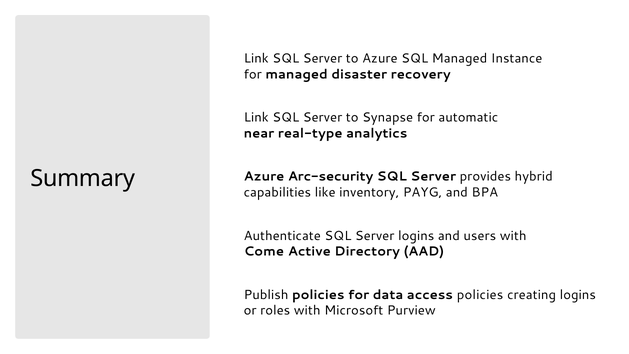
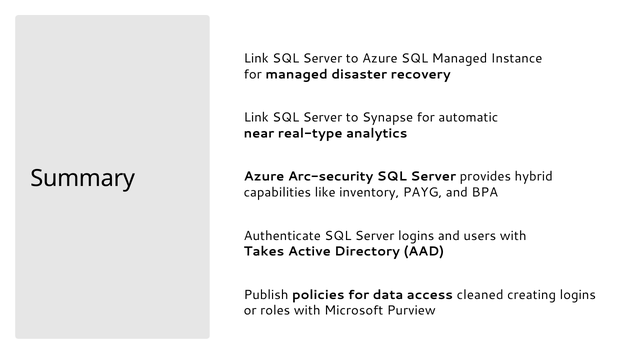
Come: Come -> Takes (264, 251)
access policies: policies -> cleaned (480, 295)
